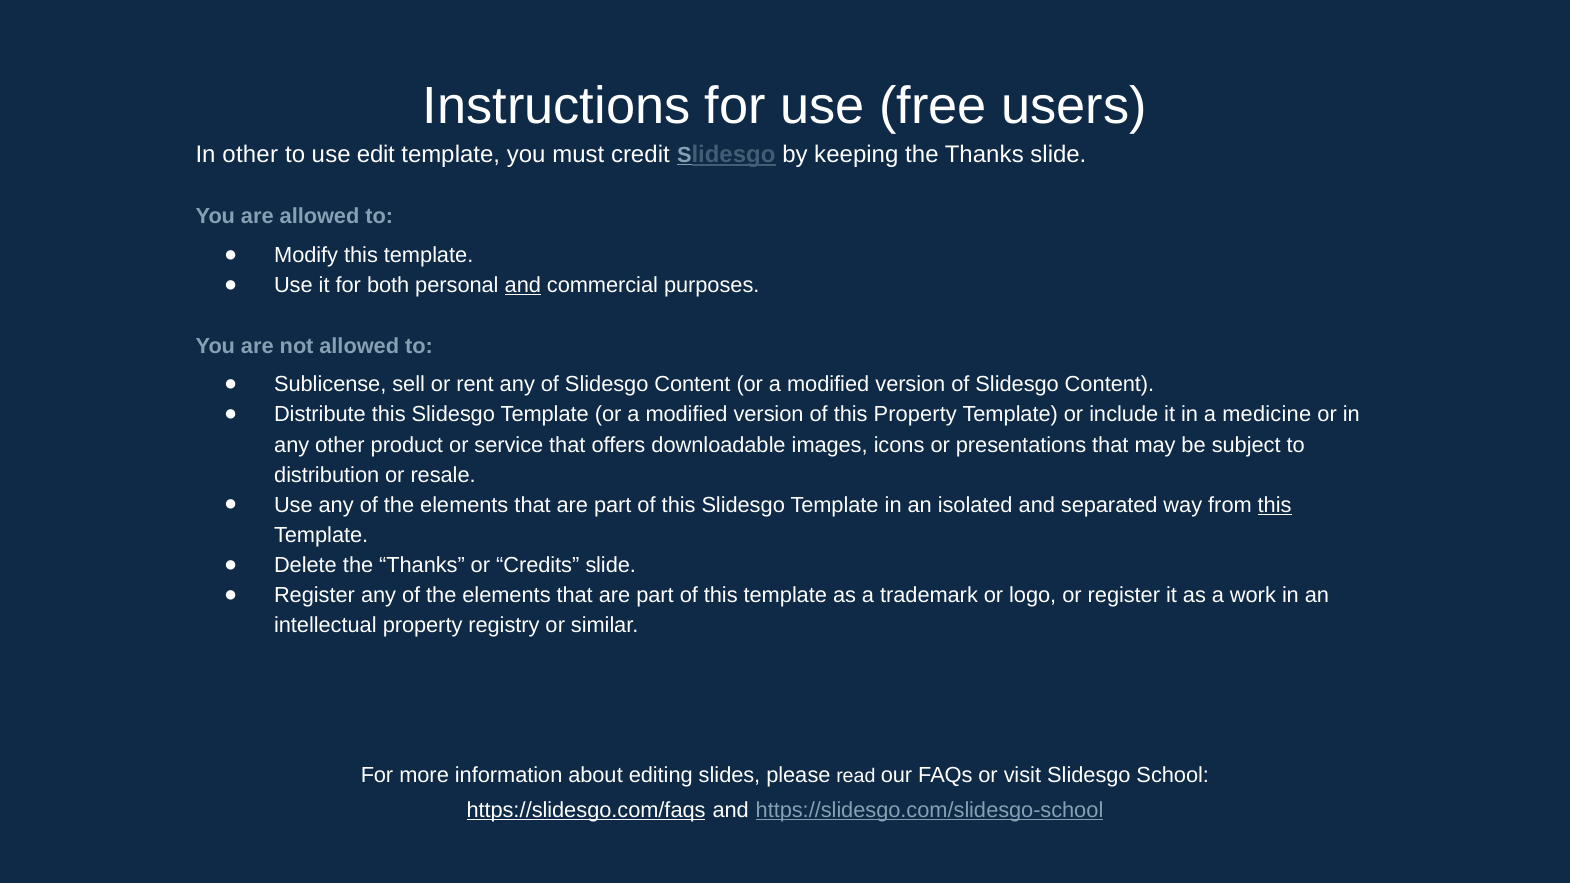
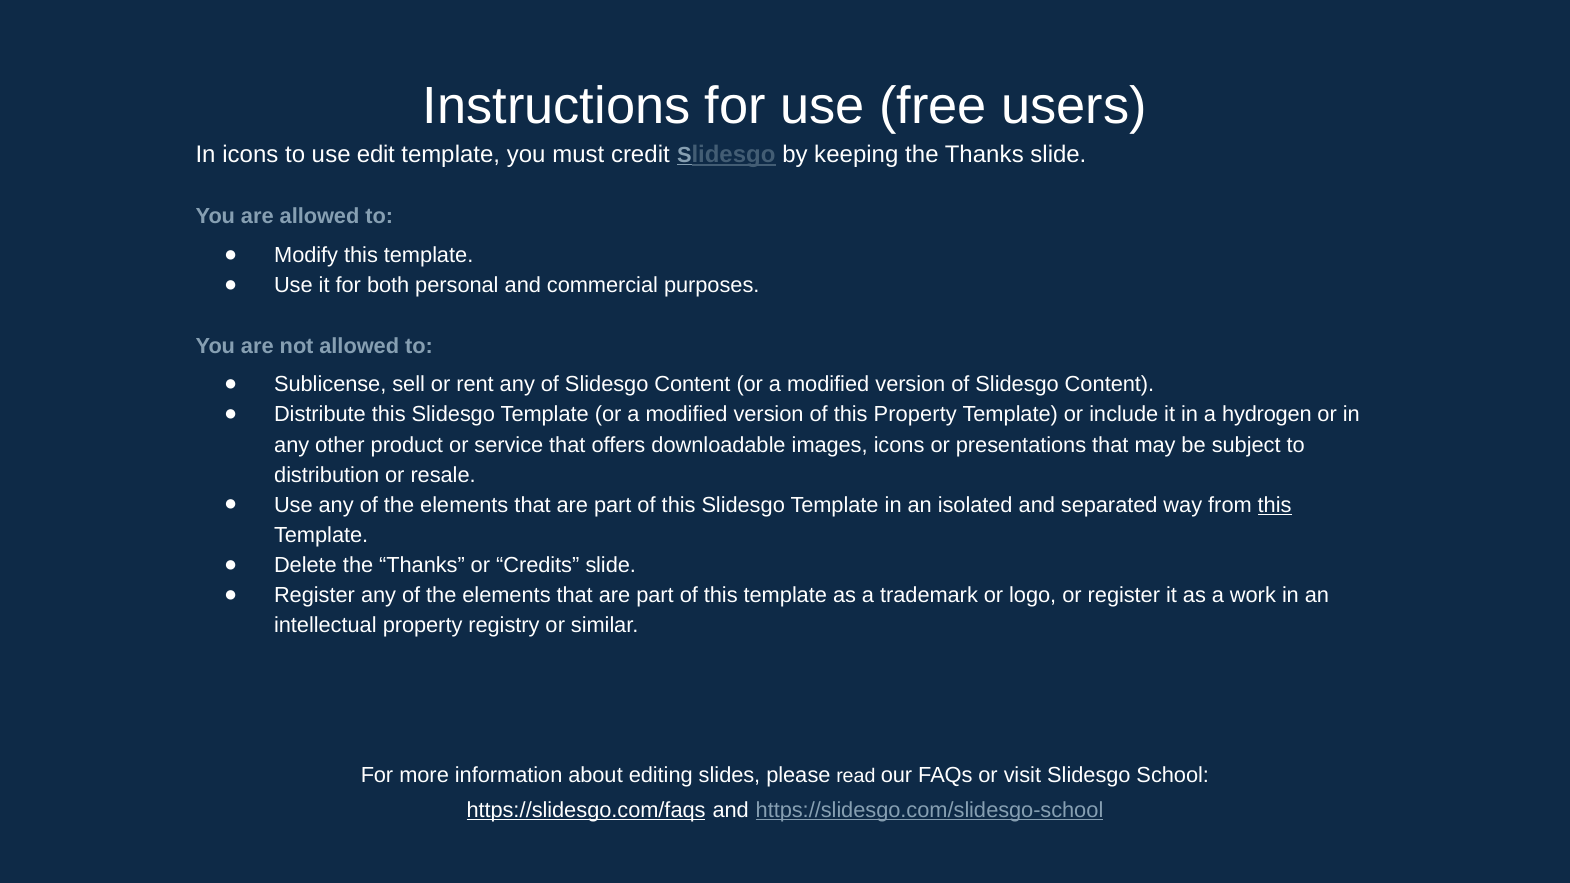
In other: other -> icons (250, 155)
and underline: present -> none (523, 285)
medicine: medicine -> hydrogen (1267, 415)
